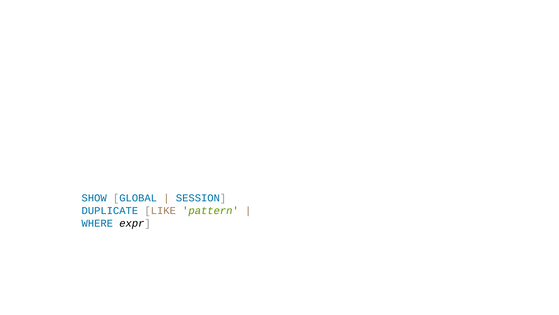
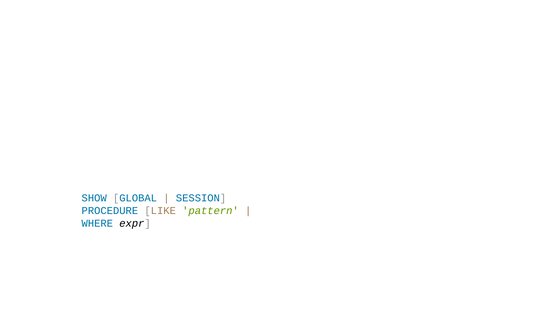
DUPLICATE: DUPLICATE -> PROCEDURE (110, 210)
